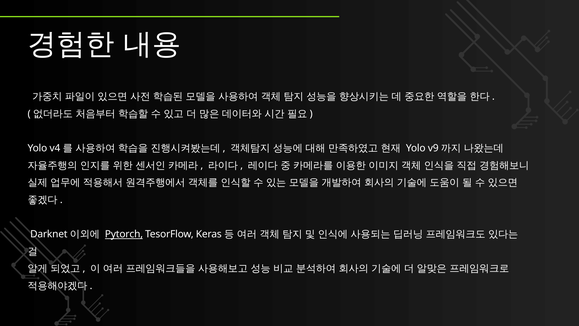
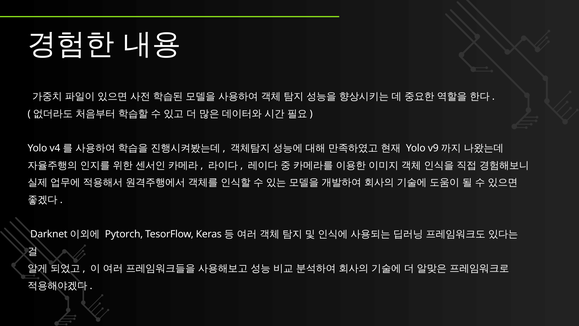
Pytorch underline: present -> none (124, 234)
